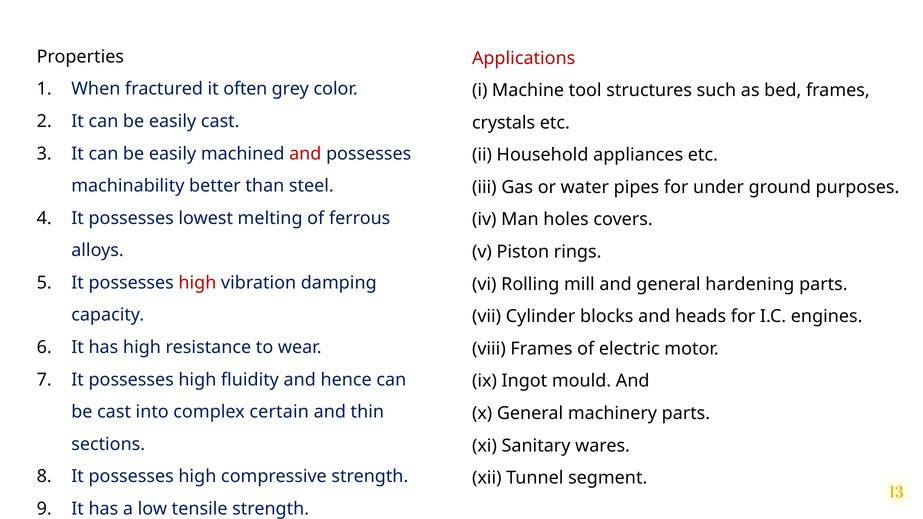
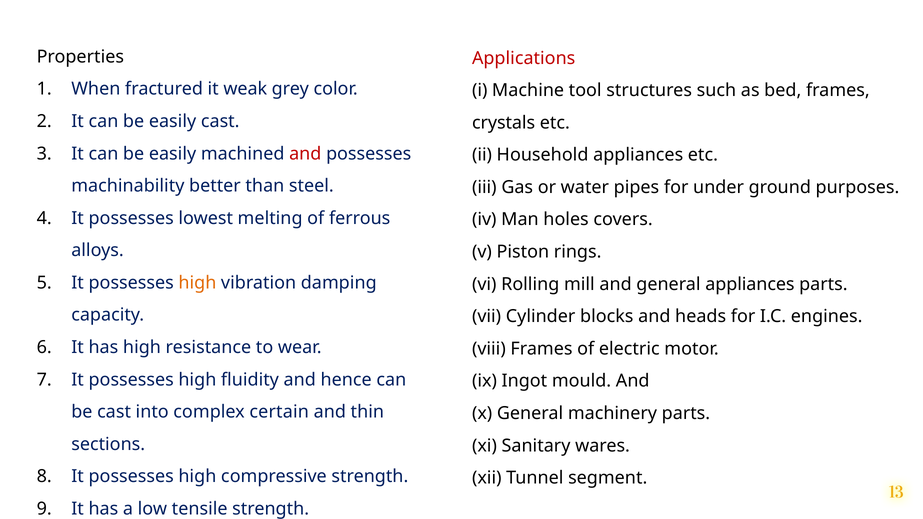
often: often -> weak (245, 89)
high colour: red -> orange (197, 283)
general hardening: hardening -> appliances (750, 284)
